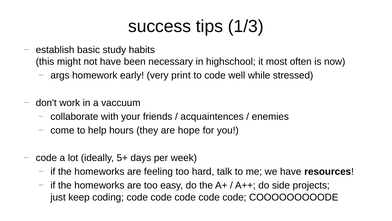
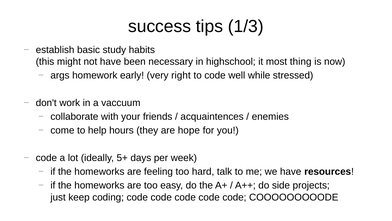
often: often -> thing (301, 62)
print: print -> right (181, 75)
